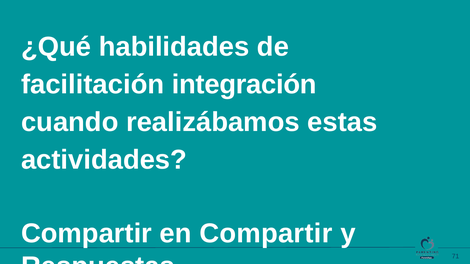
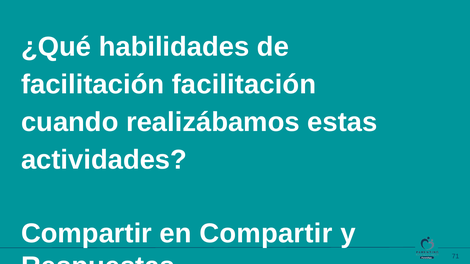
facilitación integración: integración -> facilitación (244, 85)
